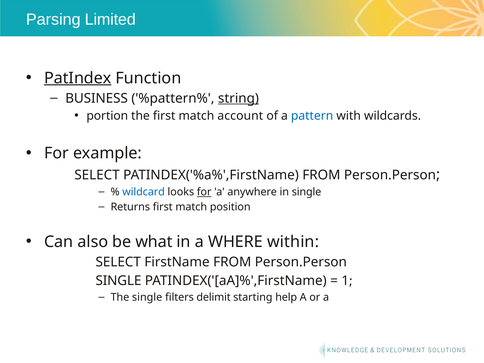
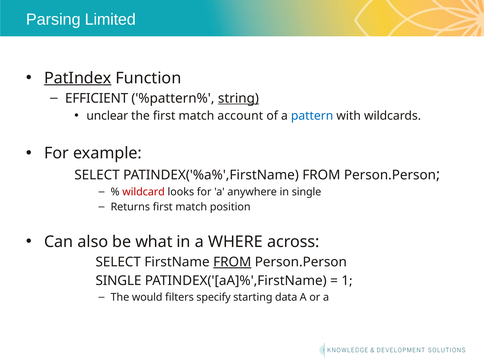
BUSINESS: BUSINESS -> EFFICIENT (97, 98)
portion: portion -> unclear (107, 116)
wildcard colour: blue -> red (144, 192)
for underline: present -> none (204, 192)
within: within -> across (293, 242)
FROM underline: none -> present (232, 262)
The single: single -> would (147, 297)
delimit: delimit -> specify (214, 297)
help: help -> data (286, 297)
